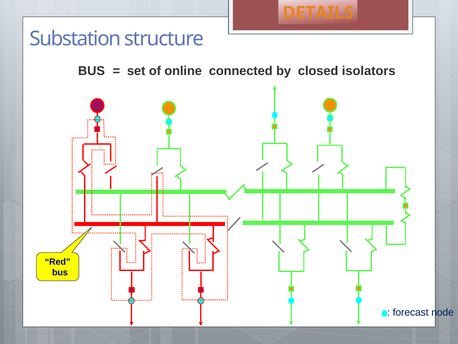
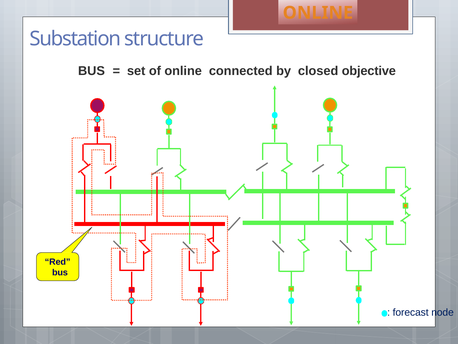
DETAILS: DETAILS -> ONLINE (318, 13)
isolators: isolators -> objective (369, 71)
